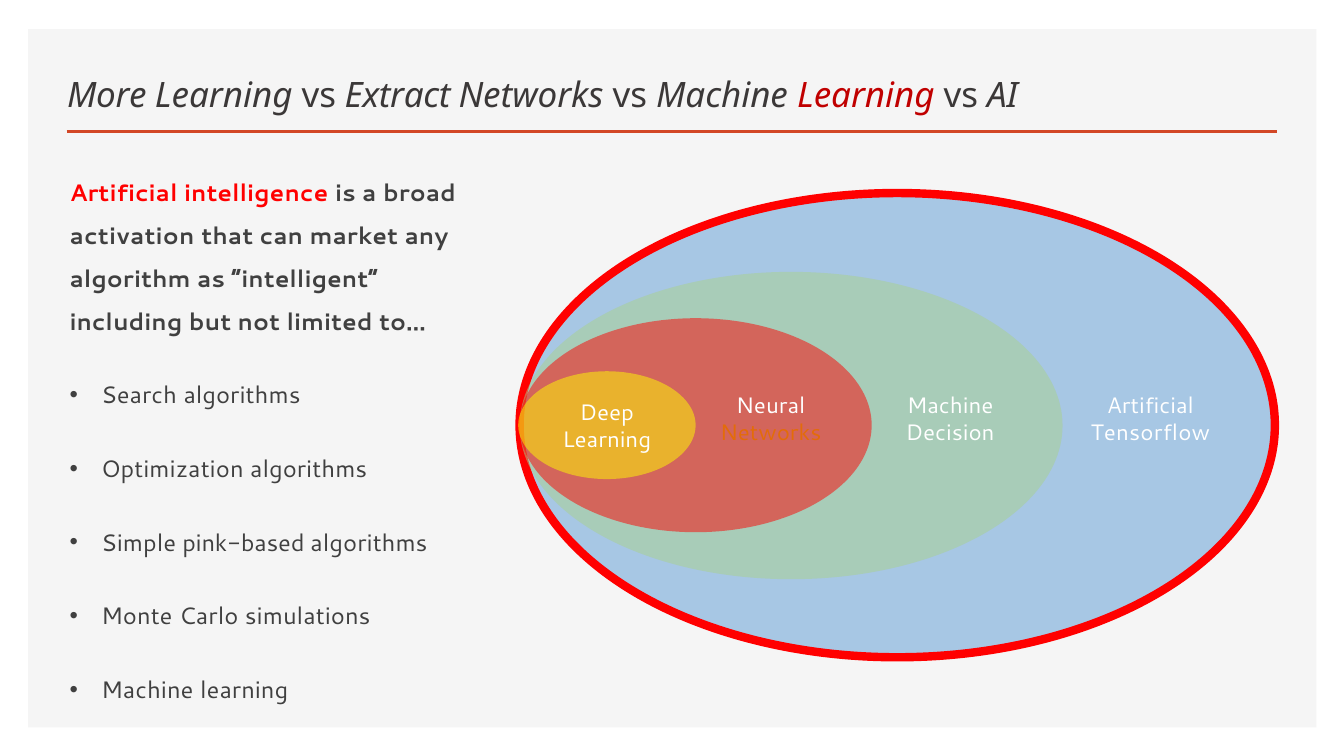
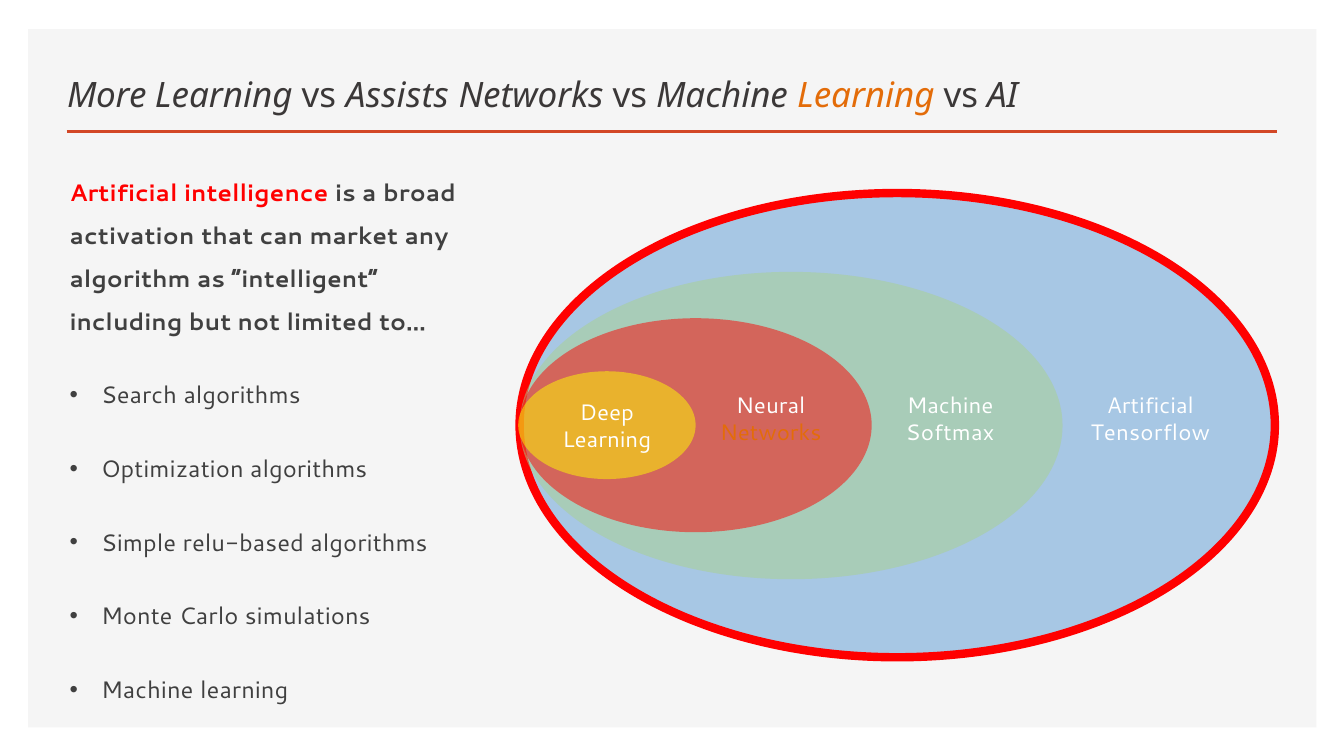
Extract: Extract -> Assists (397, 96)
Learning colour: red -> orange (866, 96)
Decision: Decision -> Softmax (950, 433)
pink-based: pink-based -> relu-based (243, 543)
